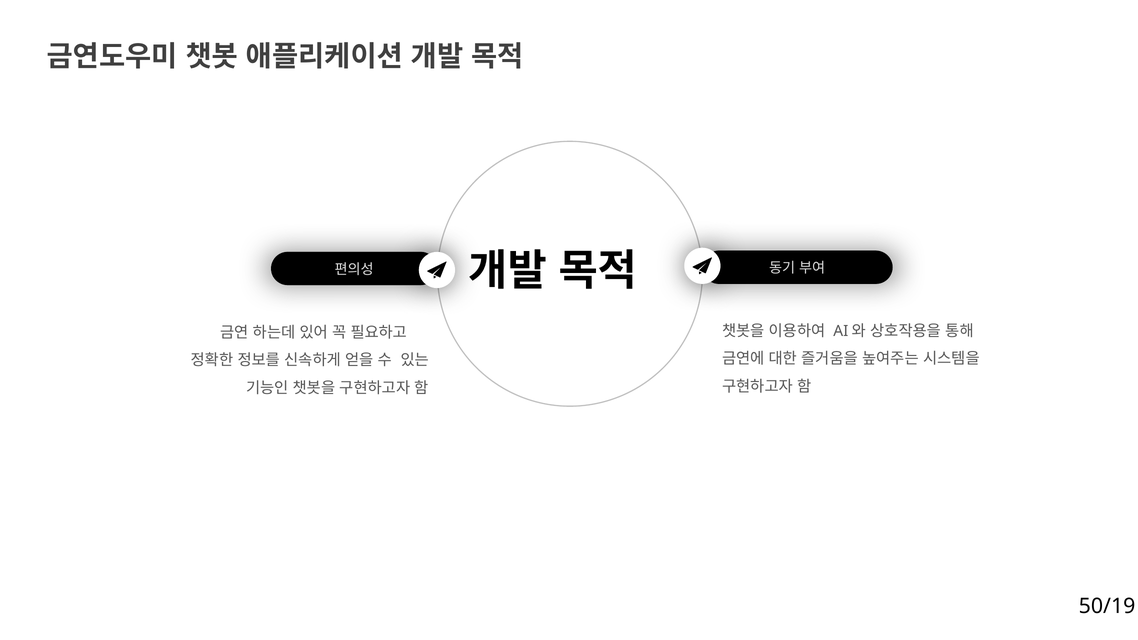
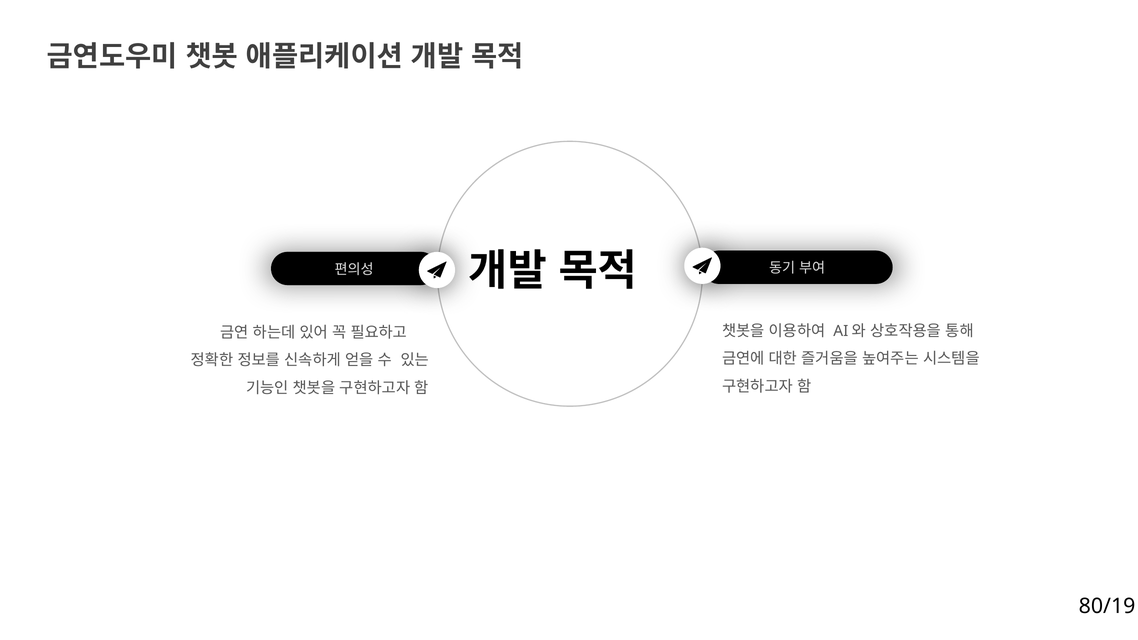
50/19: 50/19 -> 80/19 (1107, 606)
